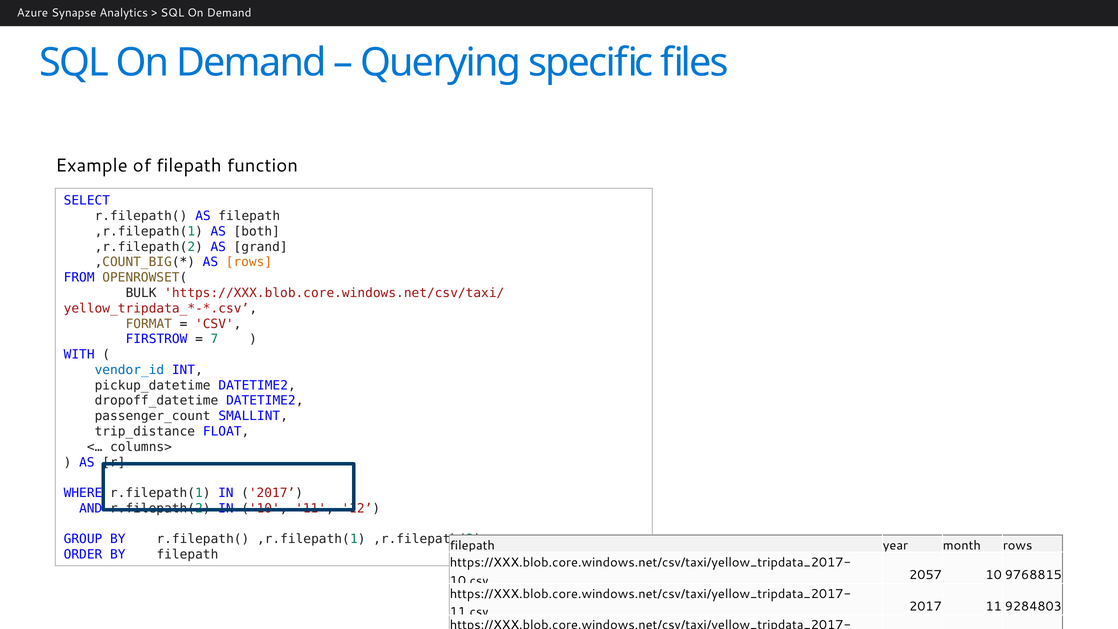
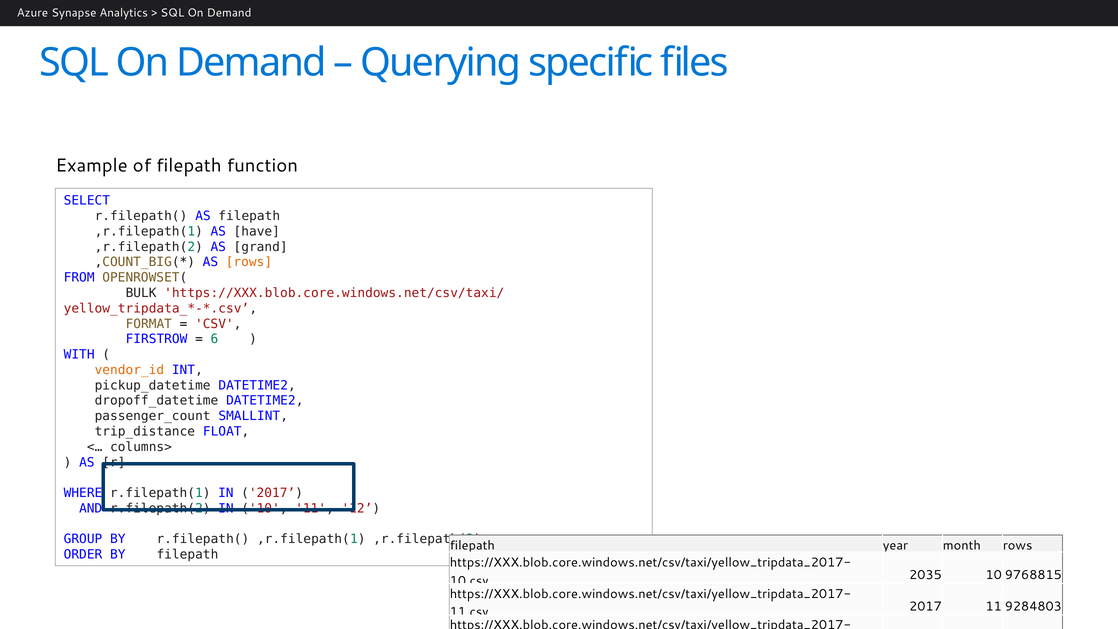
both: both -> have (257, 231)
7: 7 -> 6 (214, 339)
vendor_id colour: blue -> orange (129, 370)
2057: 2057 -> 2035 (926, 575)
